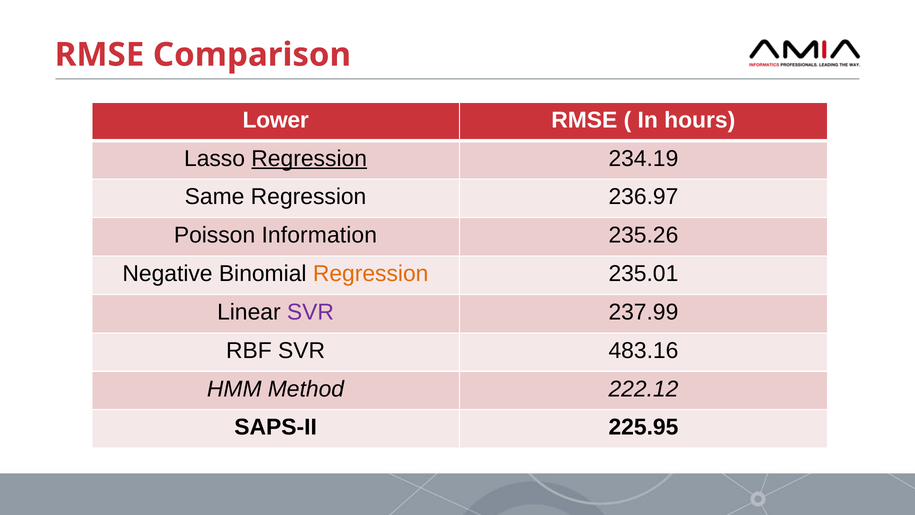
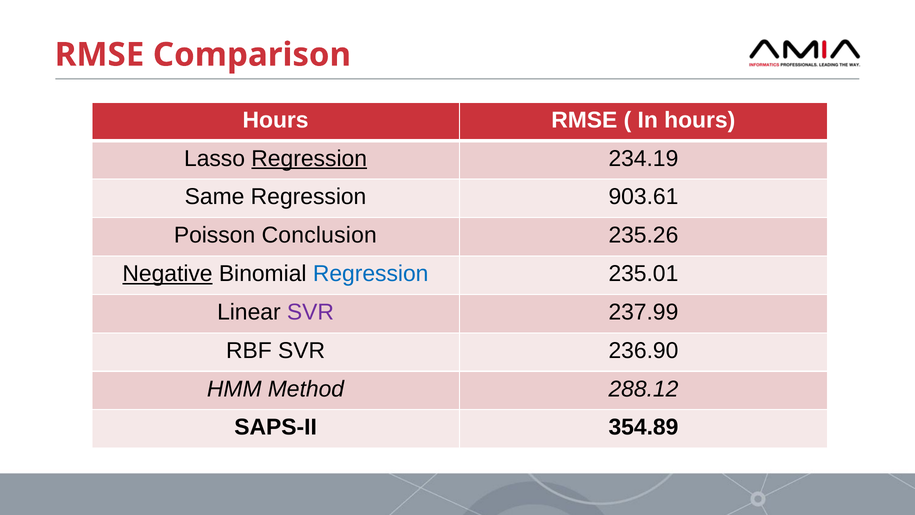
Lower: Lower -> Hours (276, 120)
236.97: 236.97 -> 903.61 (643, 197)
Information: Information -> Conclusion (319, 235)
Negative underline: none -> present (168, 274)
Regression colour: orange -> blue (371, 274)
483.16: 483.16 -> 236.90 (643, 350)
222.12: 222.12 -> 288.12 (643, 389)
225.95: 225.95 -> 354.89 (643, 427)
